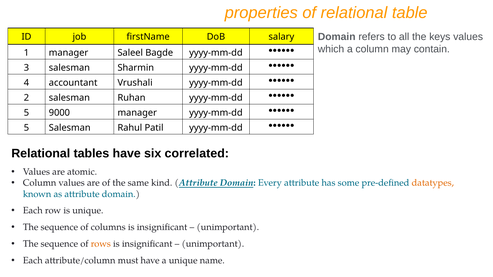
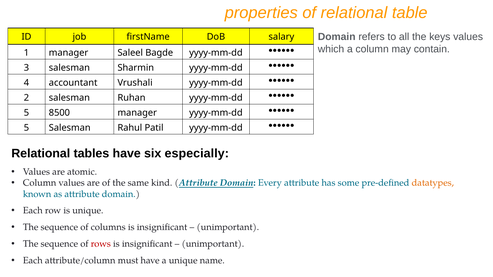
9000: 9000 -> 8500 (59, 113)
correlated: correlated -> especially (197, 154)
rows colour: orange -> red (101, 244)
